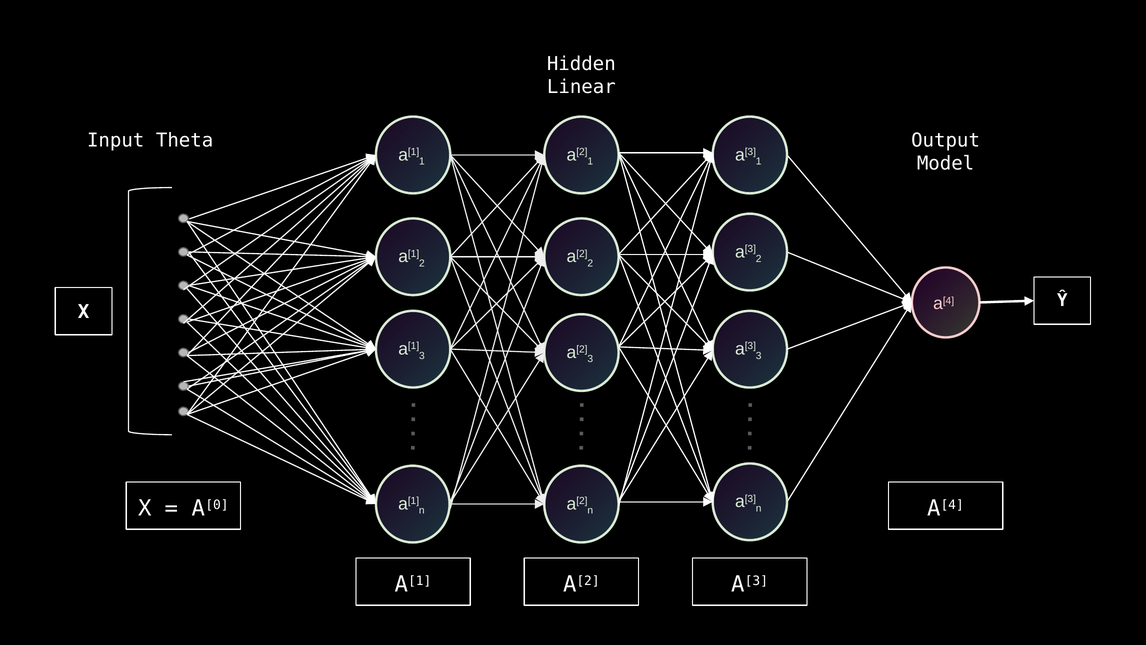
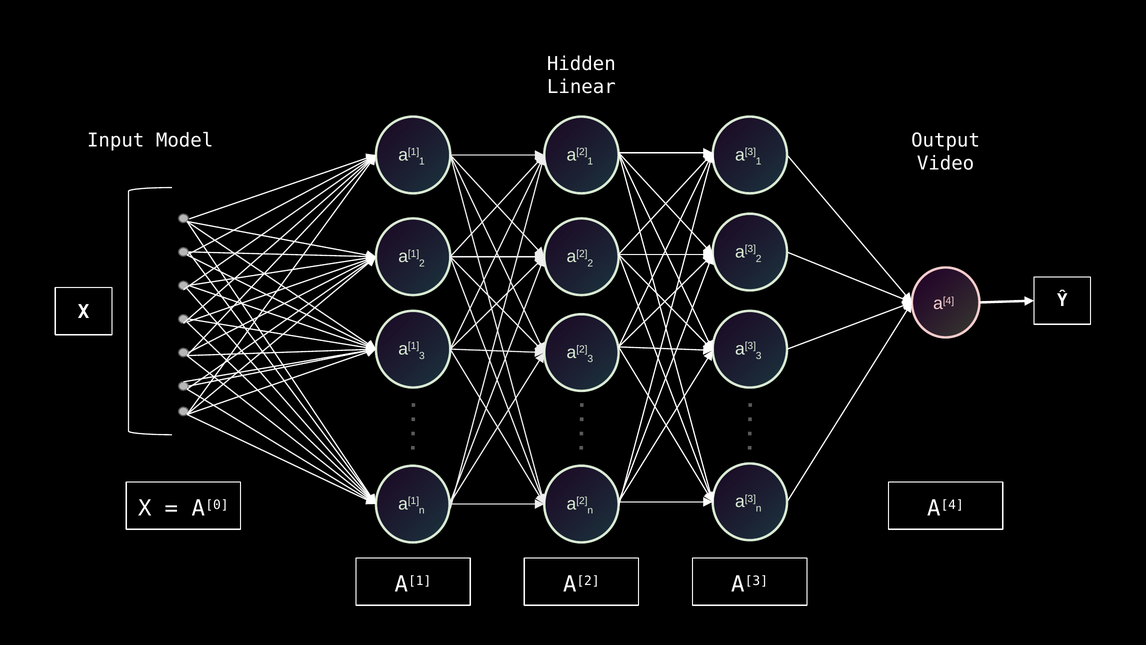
Theta: Theta -> Model (185, 140)
Model: Model -> Video (946, 163)
